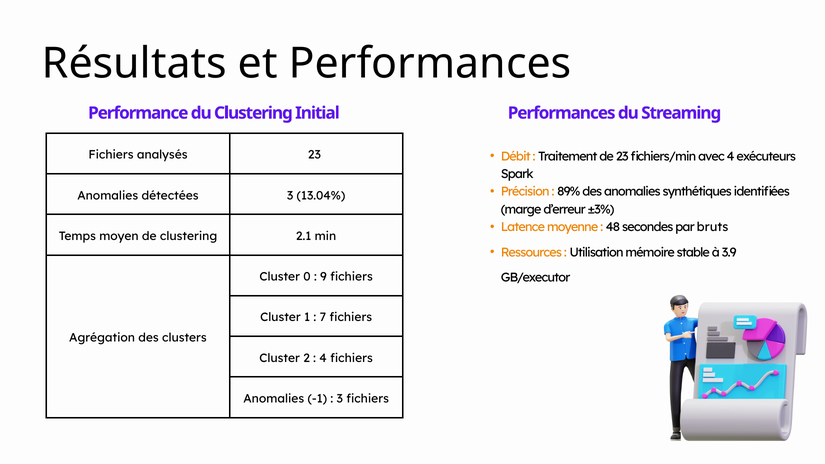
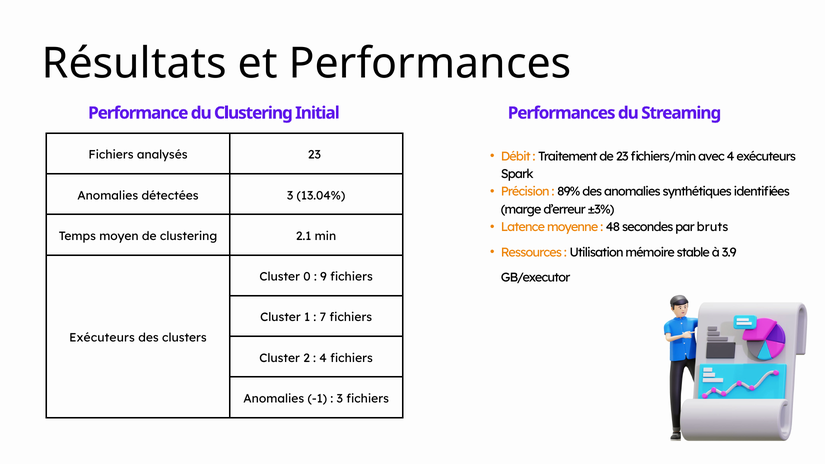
Agrégation: Agrégation -> Exécuteurs (102, 338)
